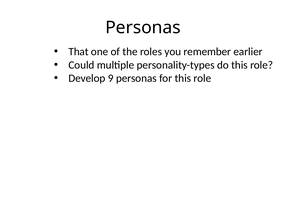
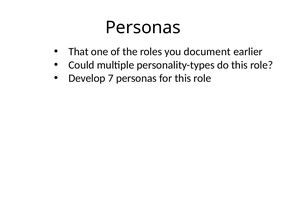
remember: remember -> document (207, 52)
9: 9 -> 7 (111, 78)
